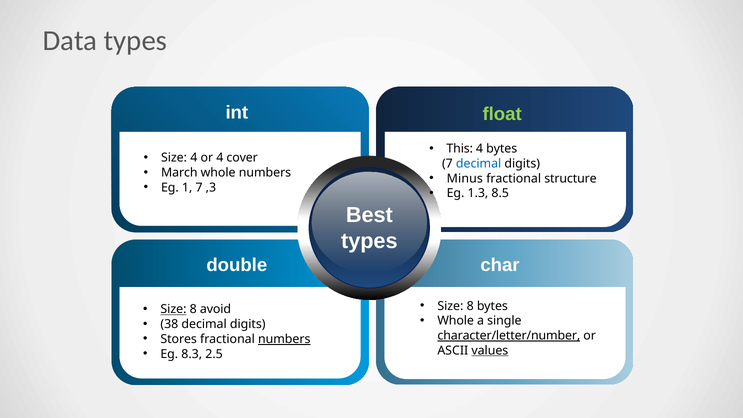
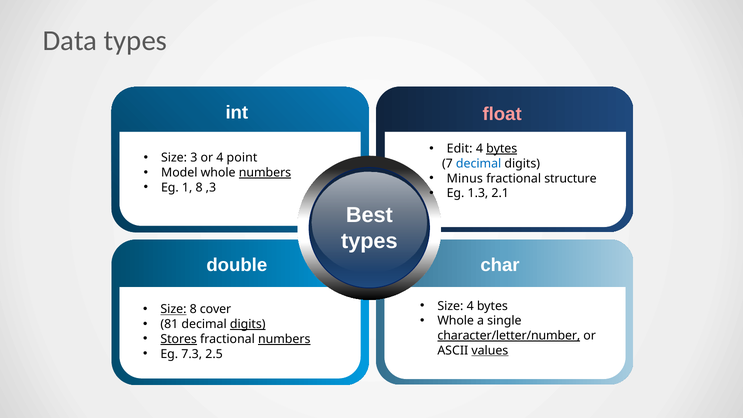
float colour: light green -> pink (502, 114)
This: This -> Edit (460, 149)
bytes underline: none -> present (502, 149)
Size 4: 4 -> 3 (194, 158)
cover: cover -> point (242, 158)
March: March -> Model (179, 173)
numbers underline: none -> present (265, 173)
1 7: 7 -> 8 (199, 188)
8.5: 8.5 -> 2.1 (500, 193)
8: 8 -> 4 (470, 306)
avoid: avoid -> cover (216, 309)
38: 38 -> 81 (169, 324)
digits underline: none -> present (248, 324)
Stores underline: none -> present (179, 339)
8.3: 8.3 -> 7.3 (192, 354)
